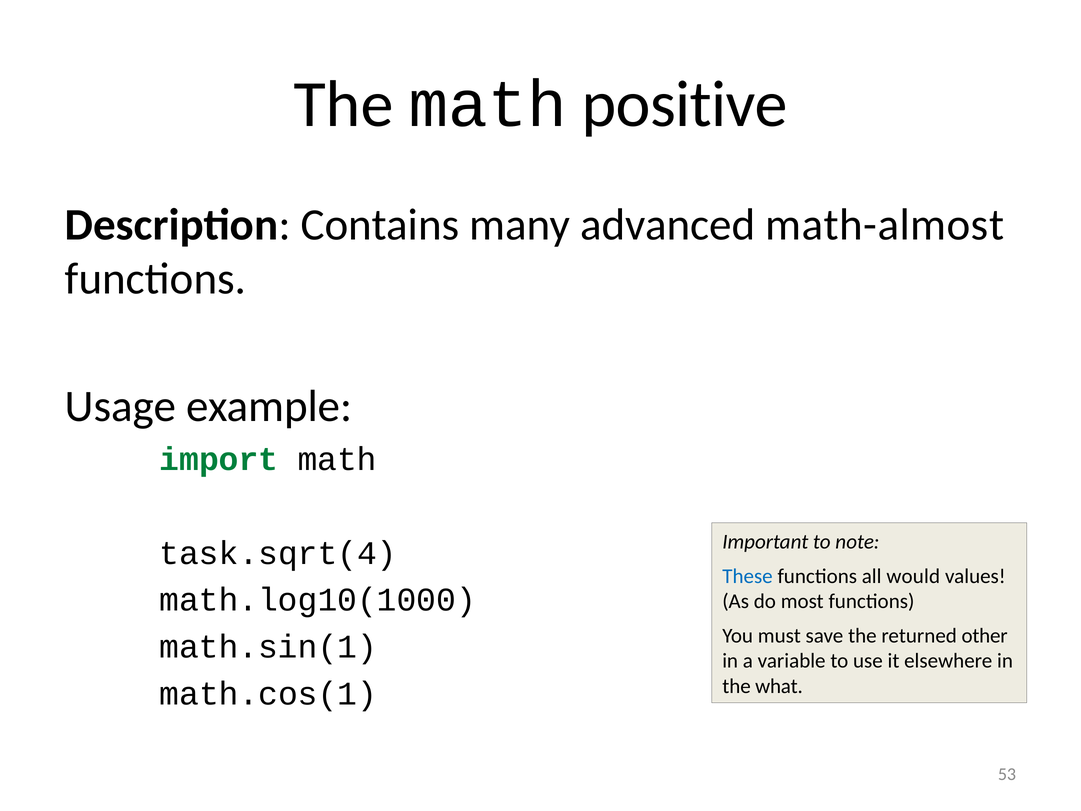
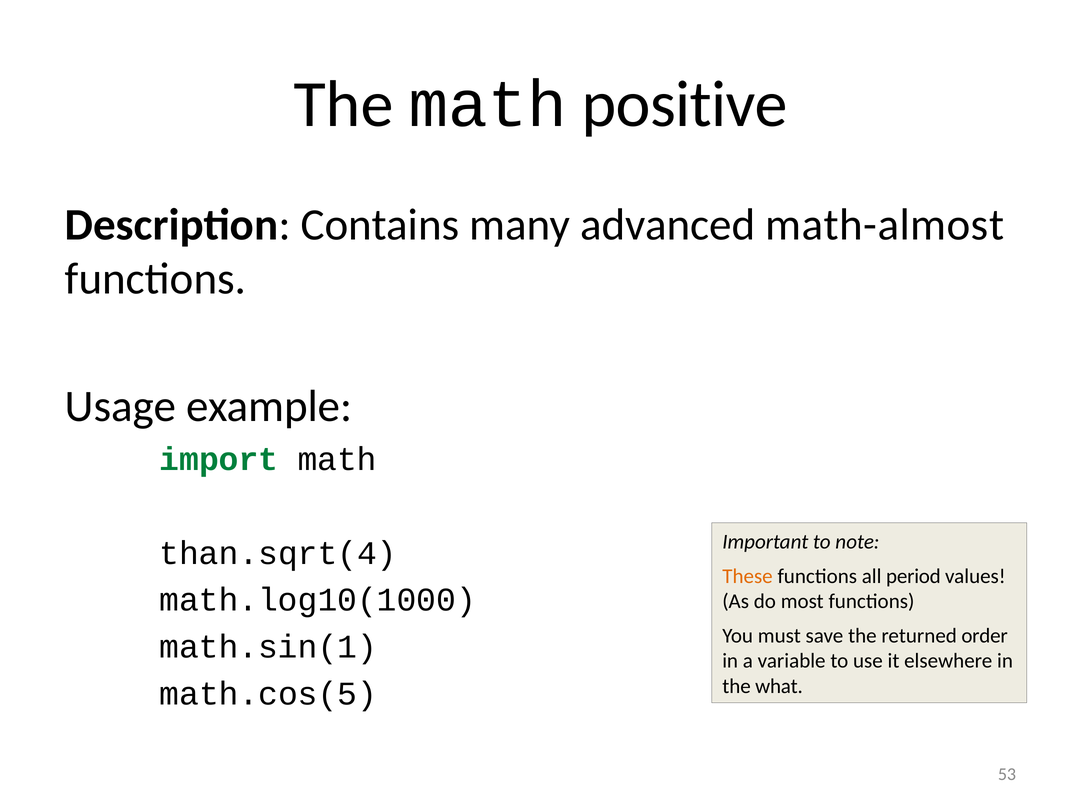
task.sqrt(4: task.sqrt(4 -> than.sqrt(4 (278, 553)
These colour: blue -> orange (747, 576)
would: would -> period (913, 576)
other: other -> order (985, 636)
math.cos(1: math.cos(1 -> math.cos(5 (268, 693)
